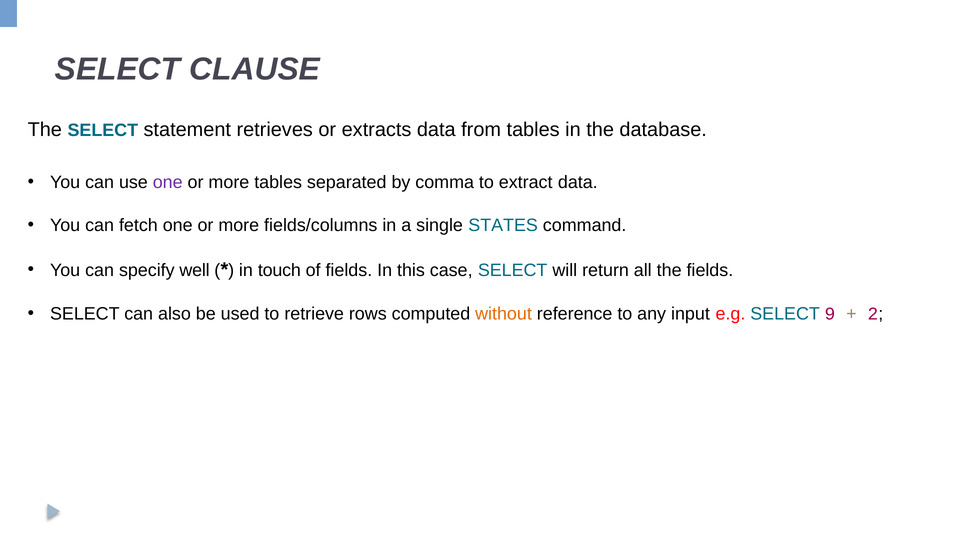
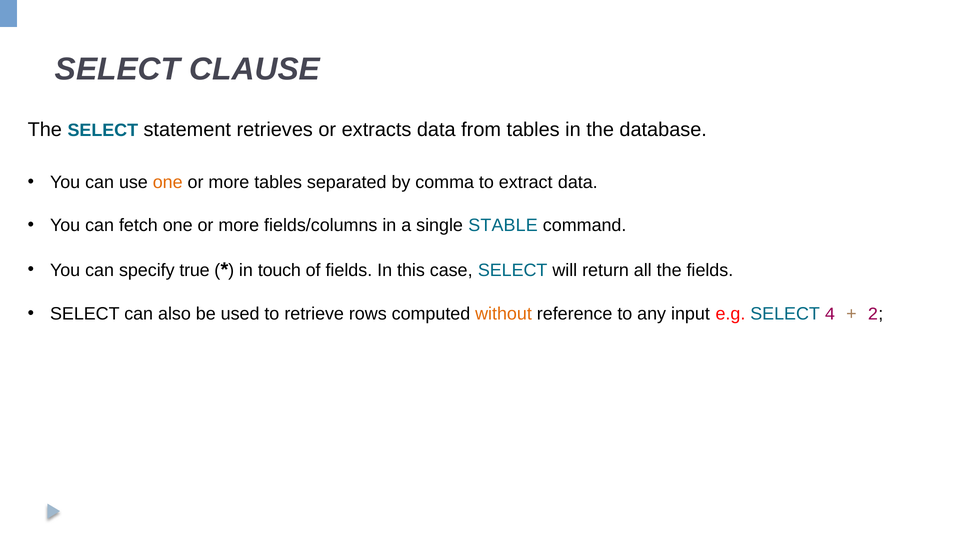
one colour: purple -> orange (168, 183)
STATES: STATES -> STABLE (503, 226)
well: well -> true (195, 271)
9: 9 -> 4 (830, 314)
